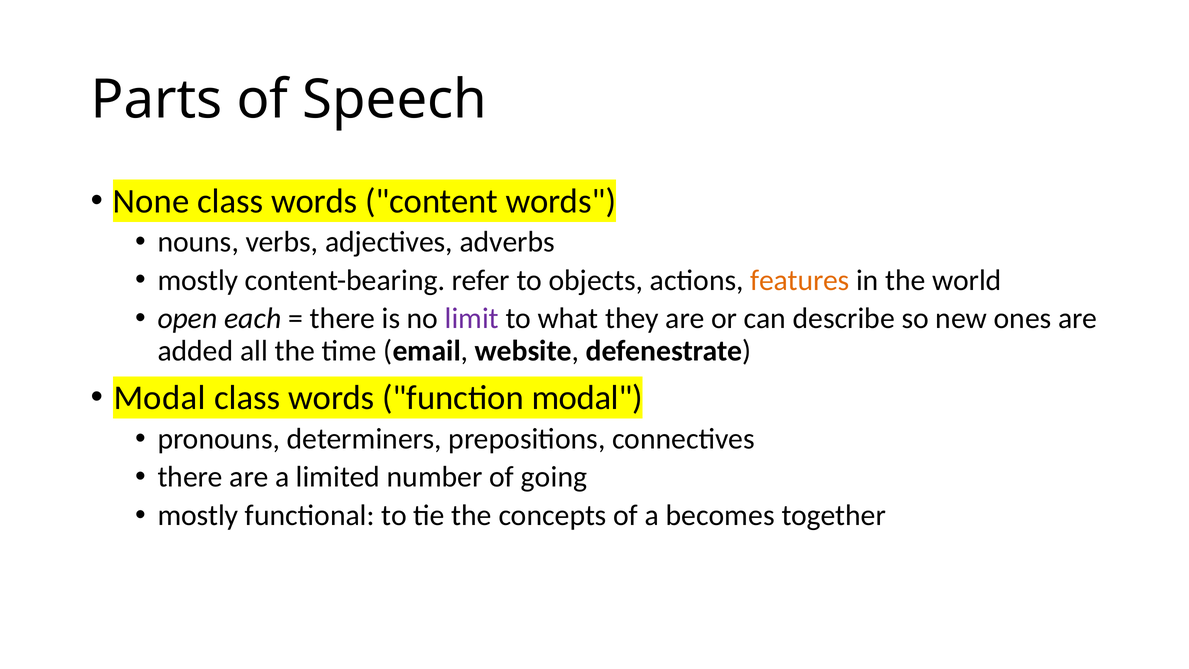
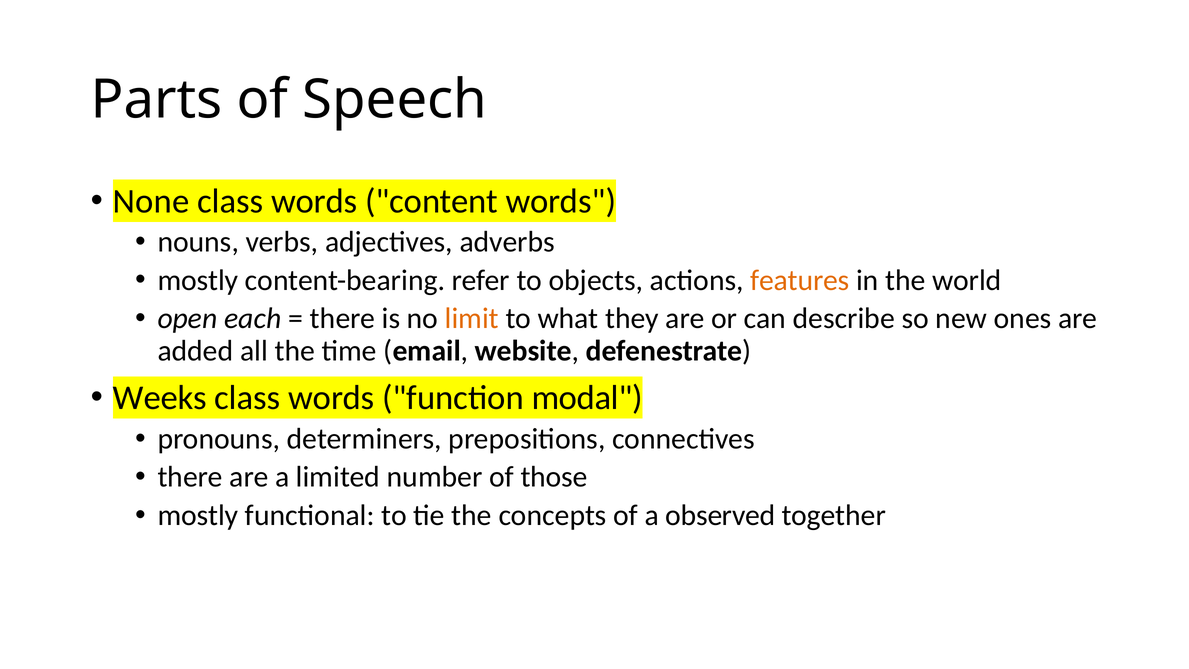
limit colour: purple -> orange (472, 319)
Modal: Modal -> Weeks (160, 398)
going: going -> those (554, 477)
becomes: becomes -> observed (720, 515)
